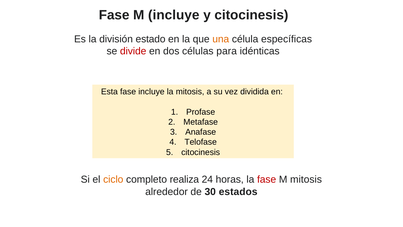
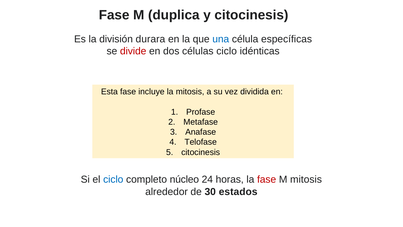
M incluye: incluye -> duplica (174, 15)
estado: estado -> durara (150, 39)
una colour: orange -> blue (221, 39)
células para: para -> ciclo (227, 51)
ciclo colour: orange -> blue (113, 179)
realiza: realiza -> núcleo (184, 179)
